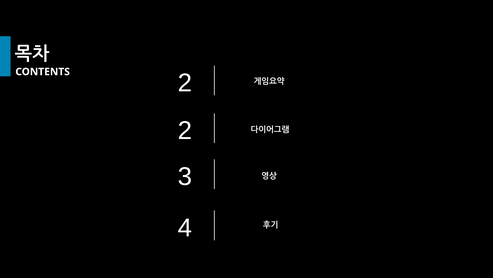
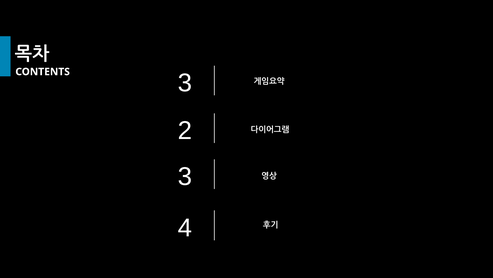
CONTENTS 2: 2 -> 3 (185, 83)
